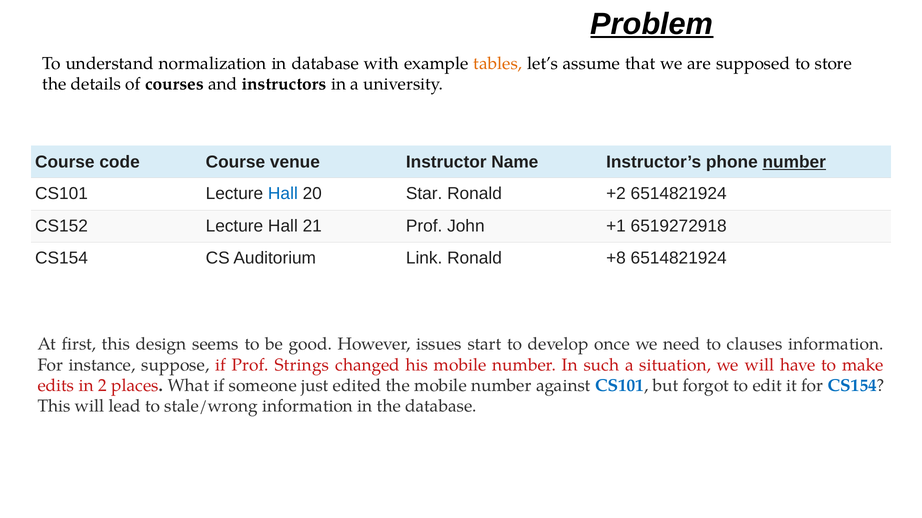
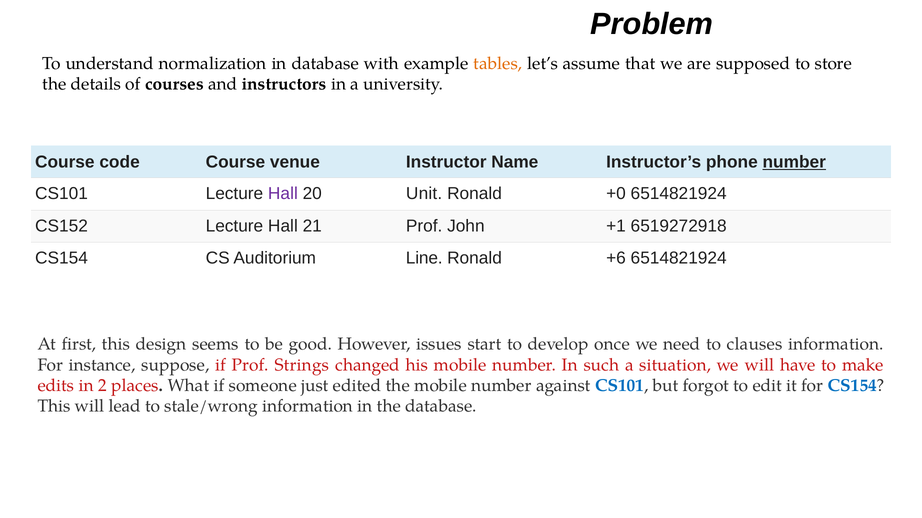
Problem underline: present -> none (652, 24)
Hall colour: blue -> purple (283, 194)
Star: Star -> Unit (424, 194)
+2: +2 -> +0 (616, 194)
Link: Link -> Line (424, 258)
+8: +8 -> +6 (616, 258)
